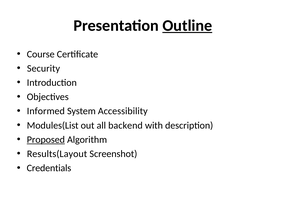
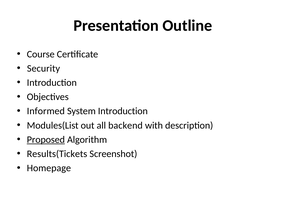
Outline underline: present -> none (187, 26)
System Accessibility: Accessibility -> Introduction (123, 111)
Results(Layout: Results(Layout -> Results(Tickets (57, 154)
Credentials: Credentials -> Homepage (49, 168)
